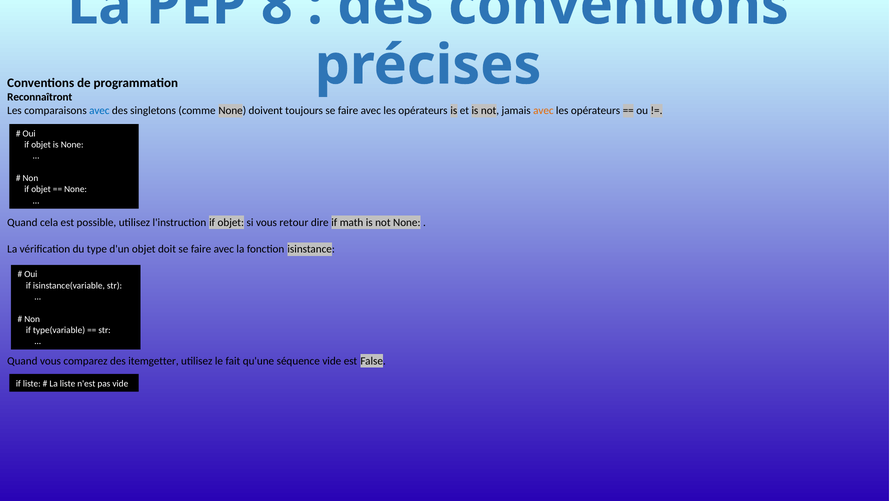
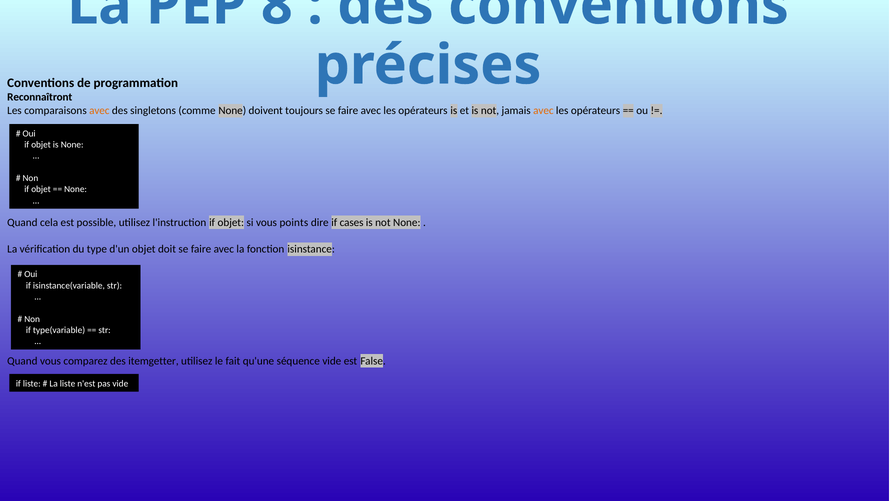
avec colour: blue -> orange (99, 111)
retour: retour -> points (294, 223)
math: math -> cases (352, 223)
